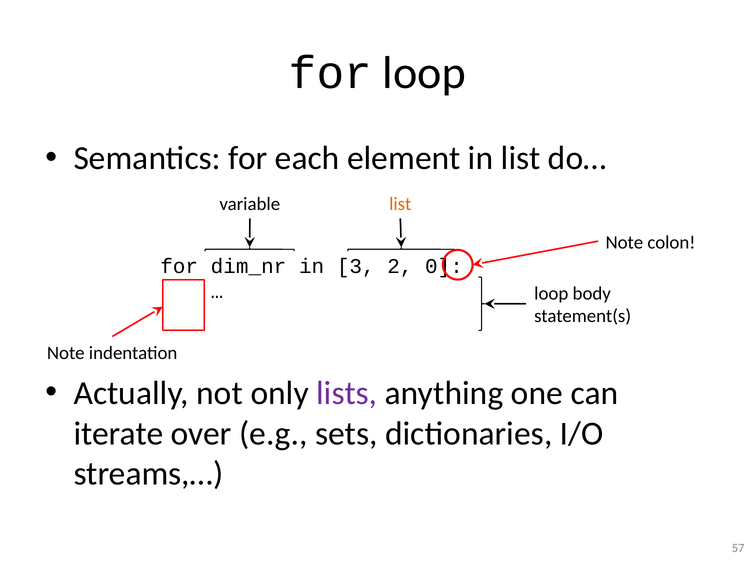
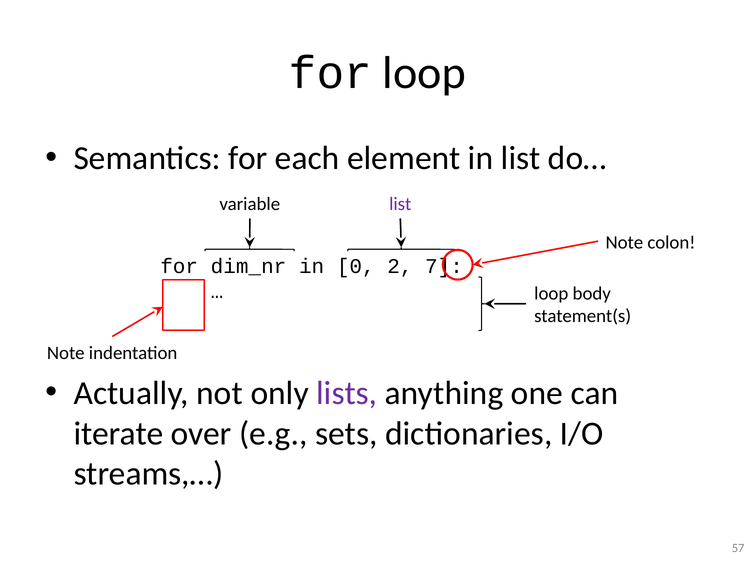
list colour: orange -> purple (400, 204)
3: 3 -> 0 (356, 266)
0: 0 -> 7 (444, 266)
